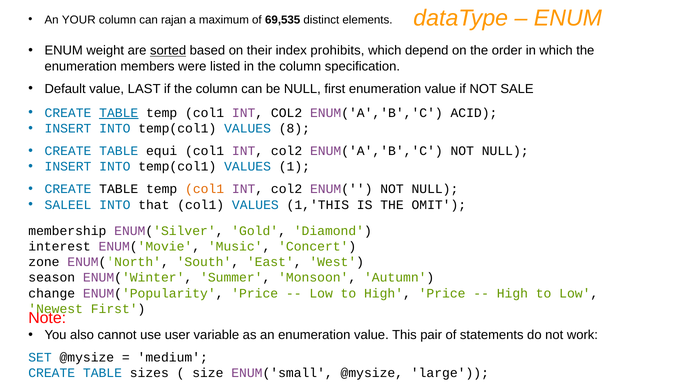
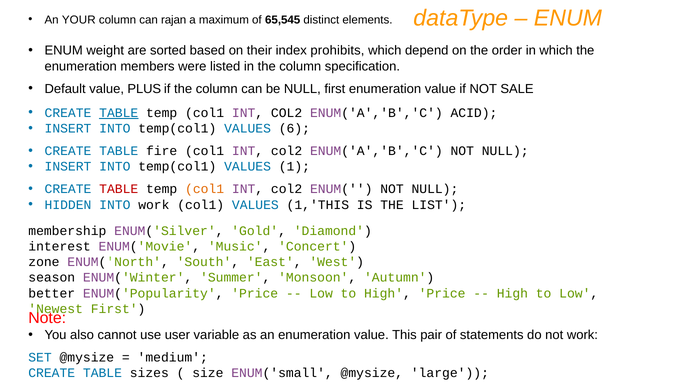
69,535: 69,535 -> 65,545 (283, 20)
sorted underline: present -> none (168, 51)
LAST: LAST -> PLUS (144, 89)
8: 8 -> 6 (294, 129)
equi: equi -> fire (162, 151)
TABLE colour: black -> red (119, 189)
SALEEL: SALEEL -> HIDDEN (68, 205)
INTO that: that -> work (154, 205)
OMIT: OMIT -> LIST (439, 205)
change: change -> better (52, 293)
